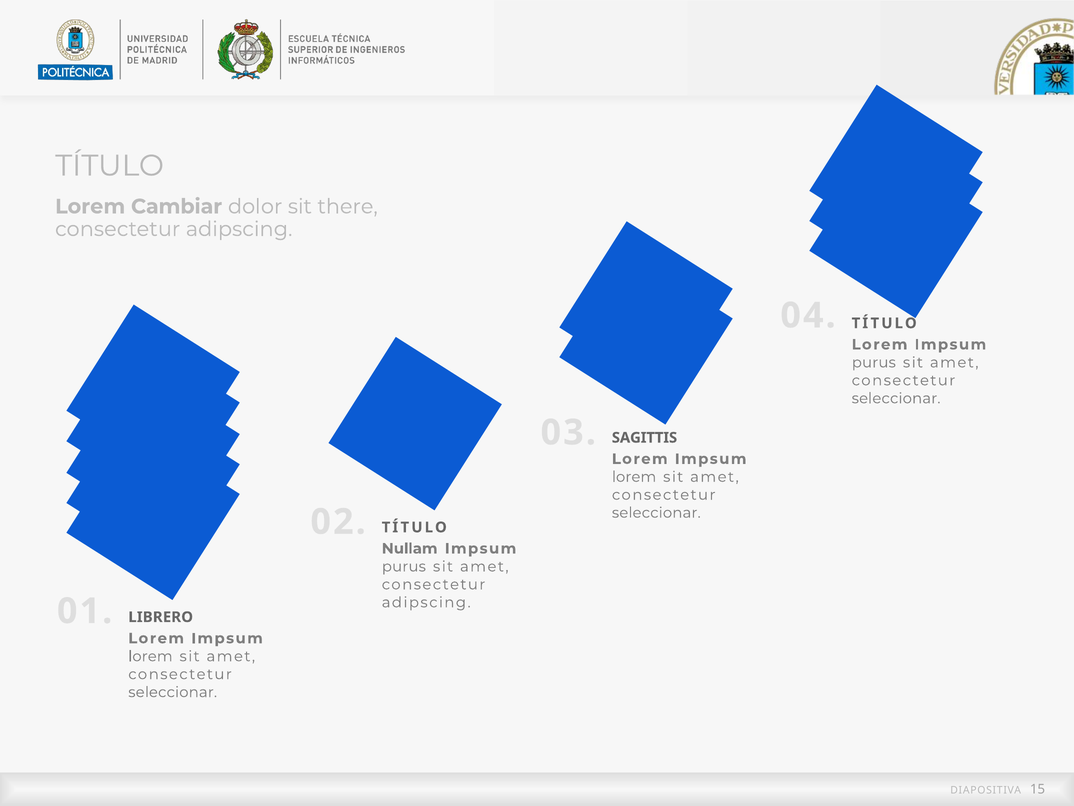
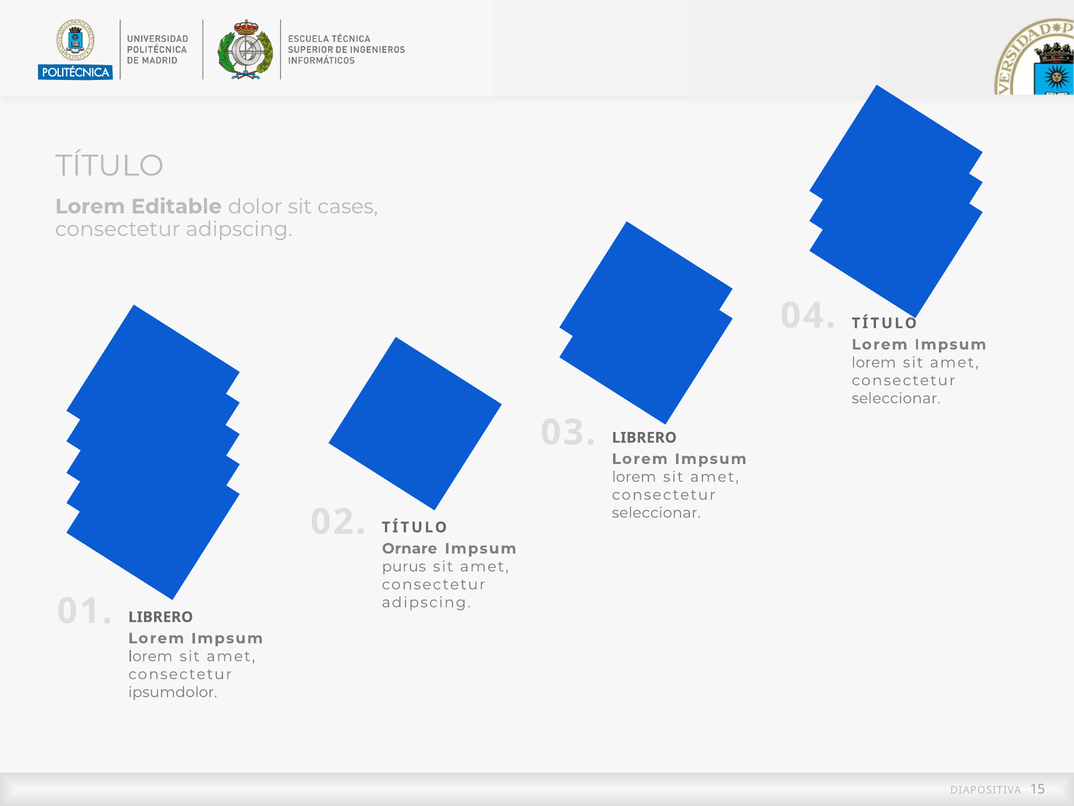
Cambiar: Cambiar -> Editable (176, 206)
there: there -> cases (348, 206)
purus: purus -> lorem (874, 362)
SAGITTIS: SAGITTIS -> LIBRERO (644, 437)
Nullam: Nullam -> Ornare (410, 548)
seleccionar: seleccionar -> ipsumdolor (173, 692)
